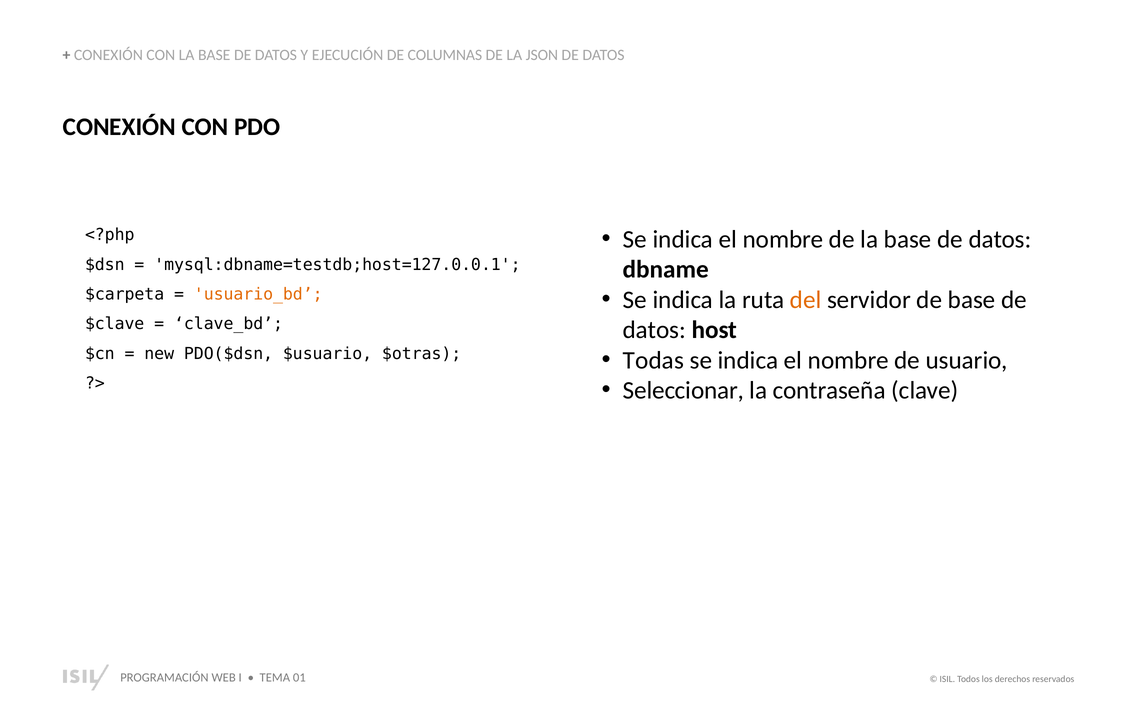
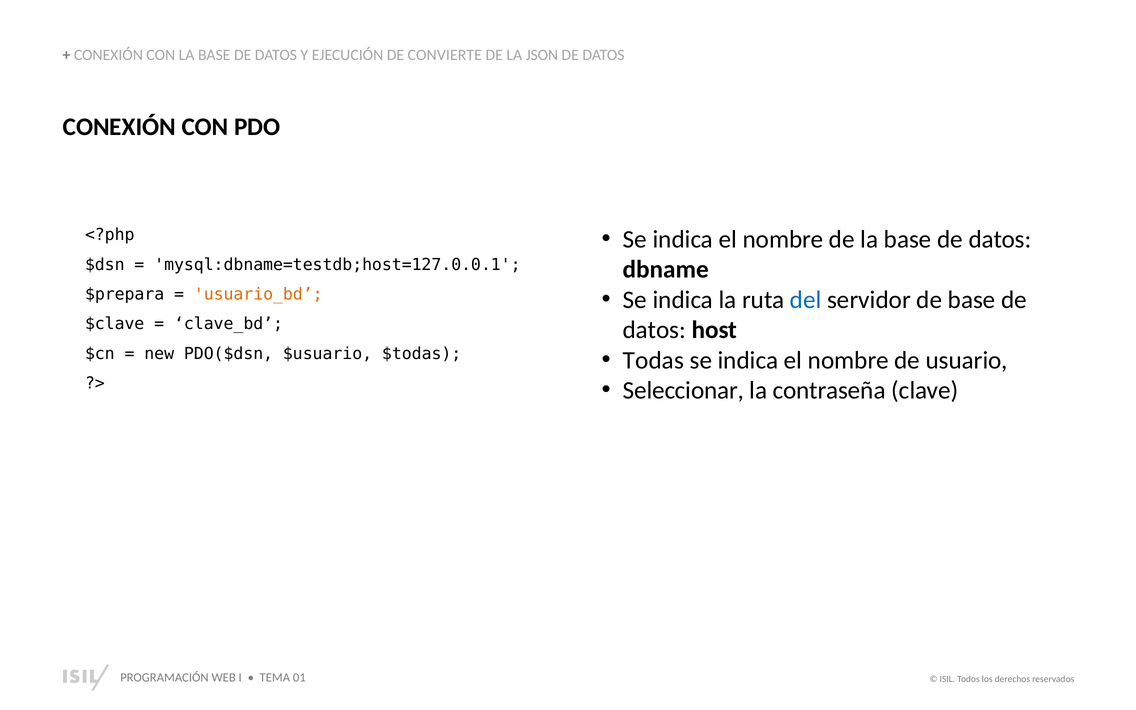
COLUMNAS: COLUMNAS -> CONVIERTE (445, 55)
del colour: orange -> blue (806, 300)
$carpeta: $carpeta -> $prepara (125, 294)
$otras: $otras -> $todas (422, 354)
